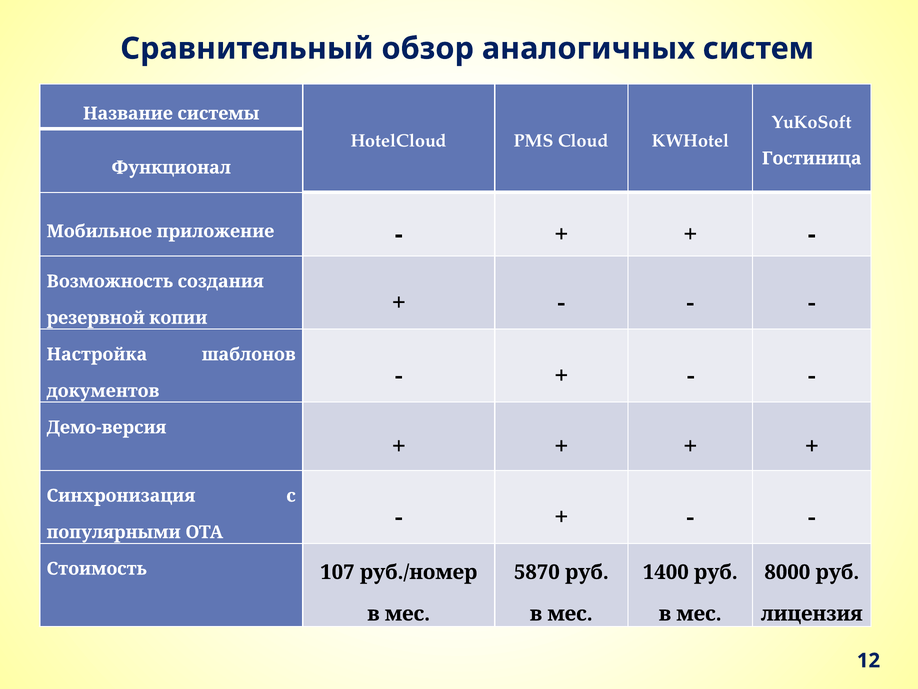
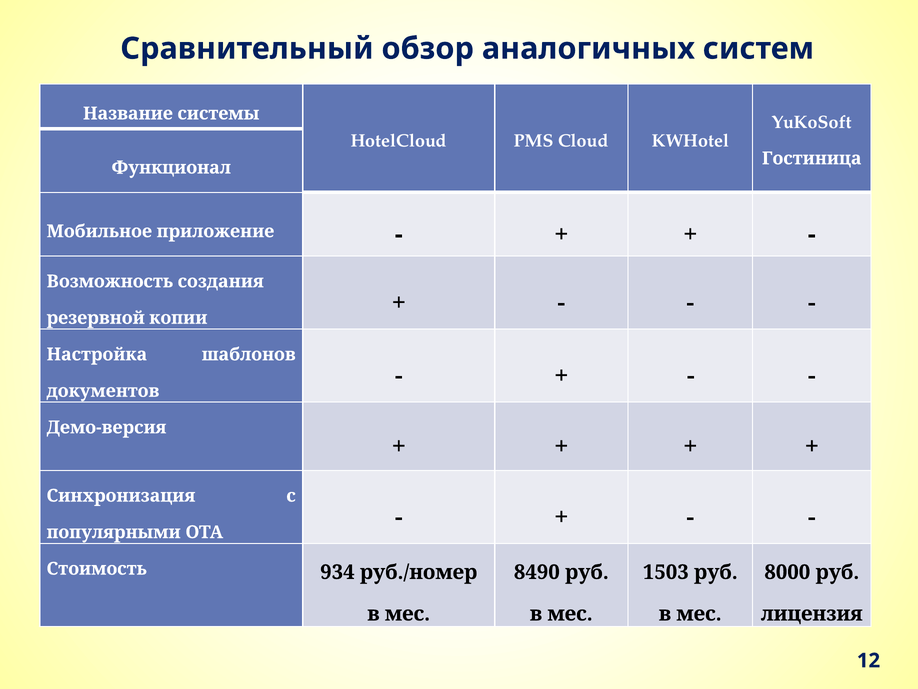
107: 107 -> 934 (337, 572)
5870: 5870 -> 8490 (537, 572)
1400: 1400 -> 1503 (666, 572)
